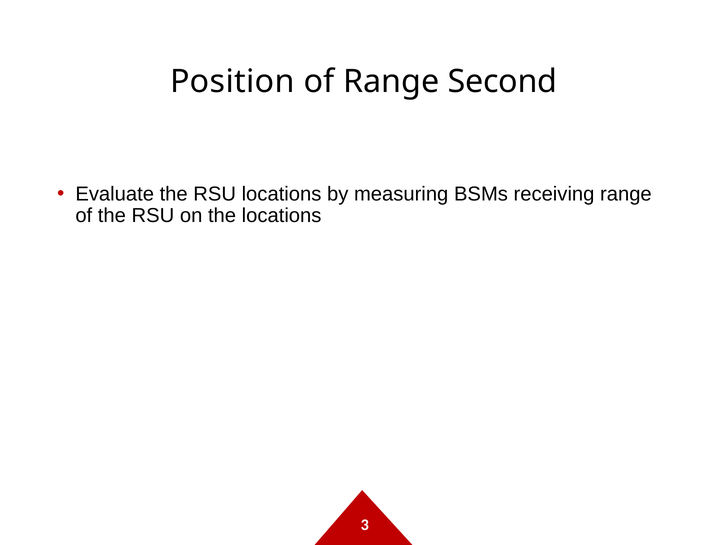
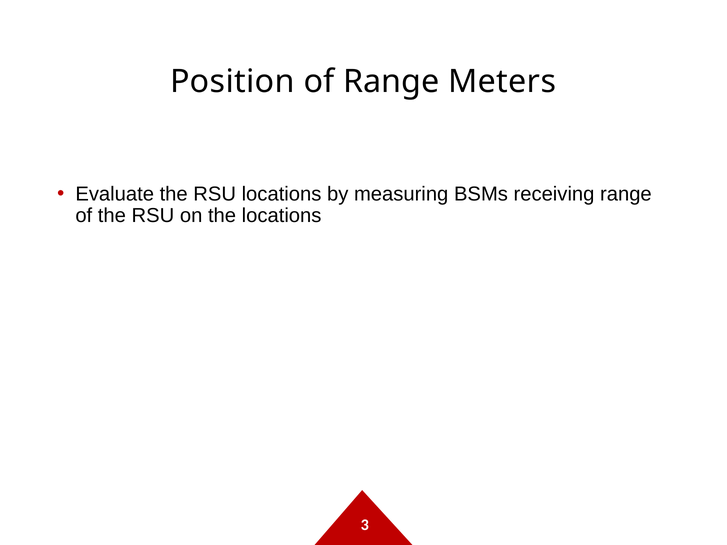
Second: Second -> Meters (502, 81)
